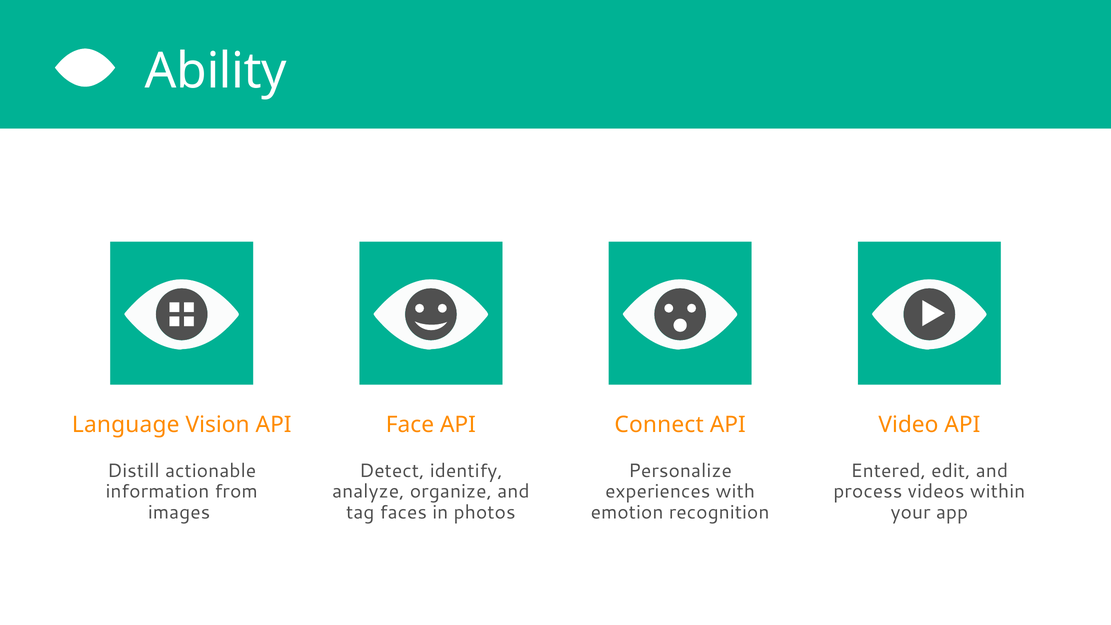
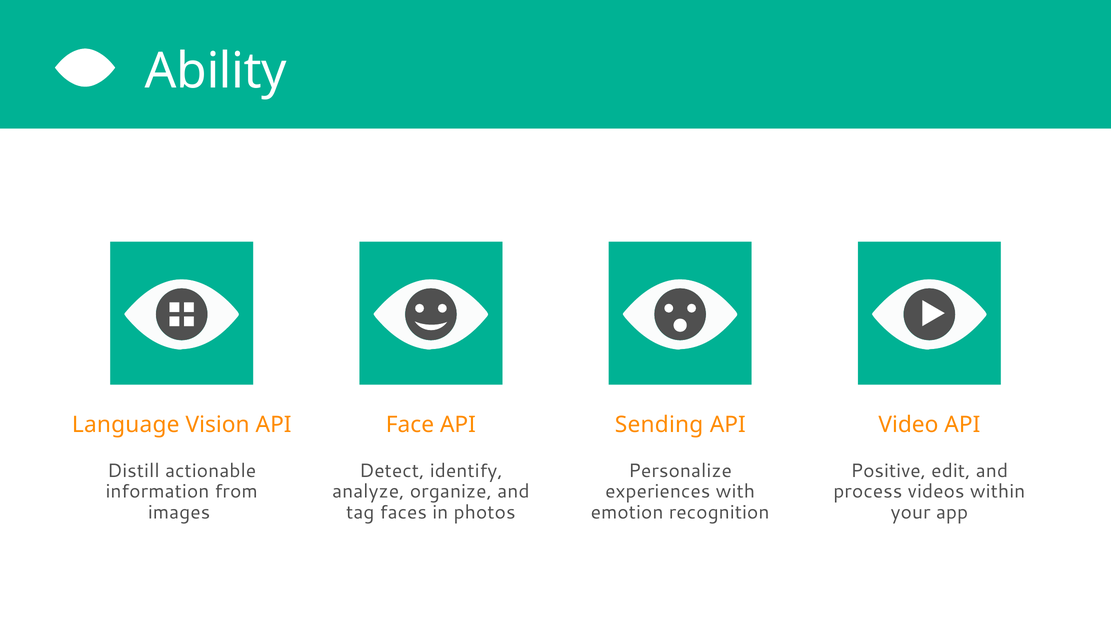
Connect: Connect -> Sending (659, 424)
Entered: Entered -> Positive (888, 471)
